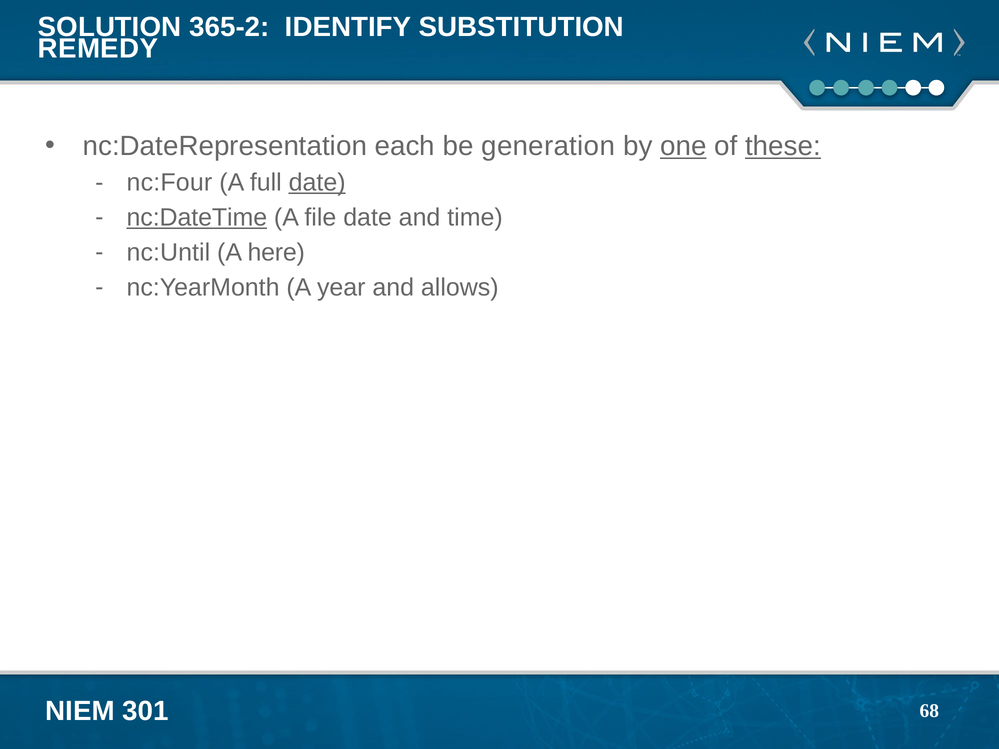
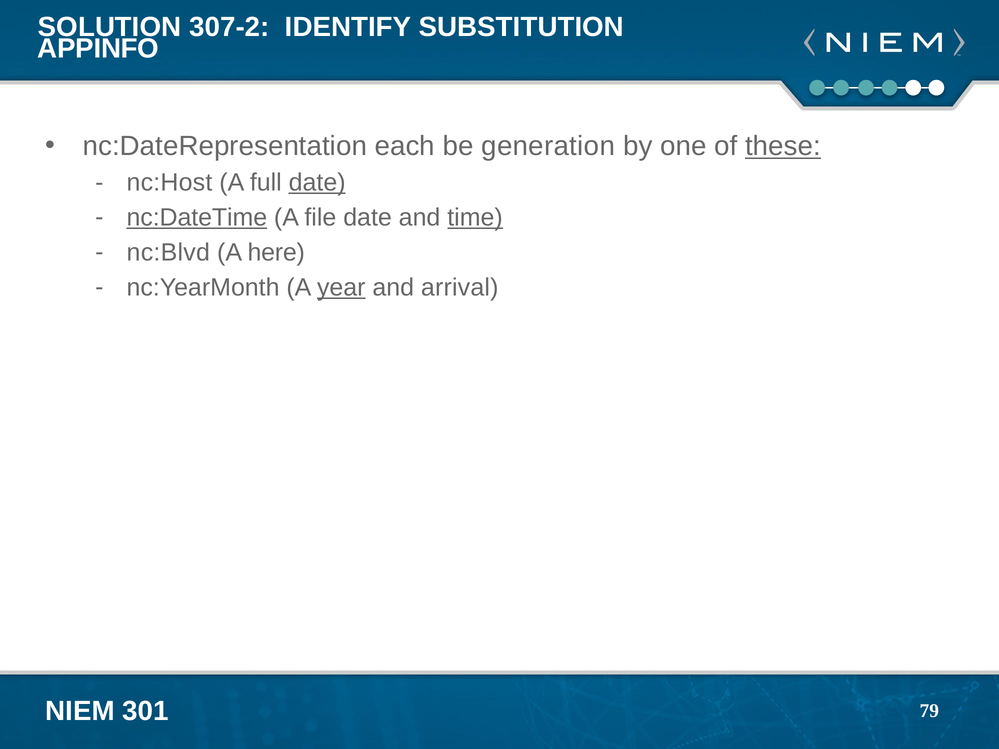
365-2: 365-2 -> 307-2 (229, 27)
REMEDY: REMEDY -> APPINFO (98, 49)
one underline: present -> none (683, 146)
nc:Four: nc:Four -> nc:Host (169, 183)
time underline: none -> present (475, 218)
nc:Until: nc:Until -> nc:Blvd (168, 253)
year underline: none -> present (341, 288)
allows: allows -> arrival (460, 288)
68: 68 -> 79 (929, 711)
